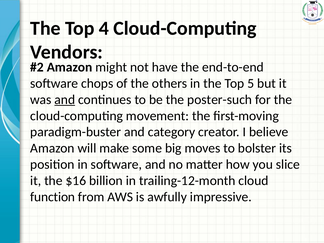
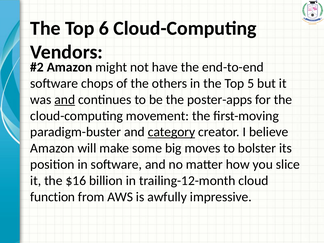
4: 4 -> 6 (104, 28)
poster-such: poster-such -> poster-apps (220, 100)
category underline: none -> present (171, 132)
